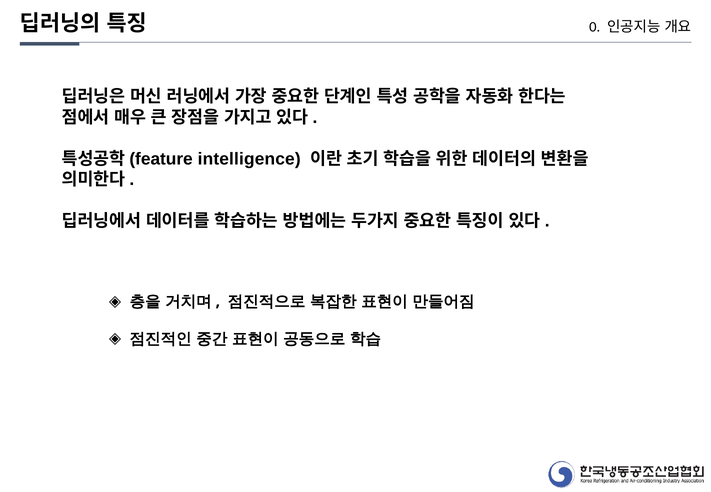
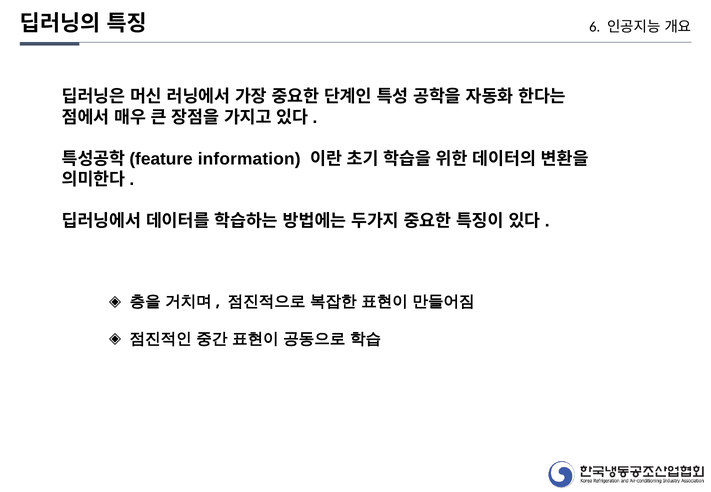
0: 0 -> 6 (595, 27)
intelligence: intelligence -> information (249, 159)
